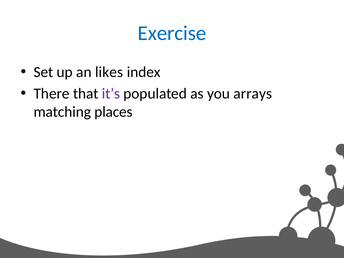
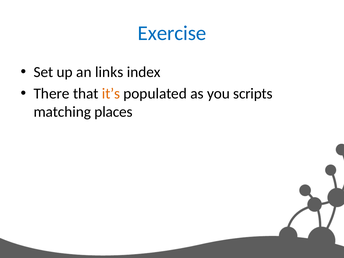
likes: likes -> links (109, 72)
it’s colour: purple -> orange (111, 94)
arrays: arrays -> scripts (253, 94)
